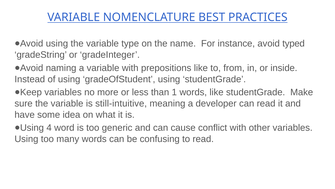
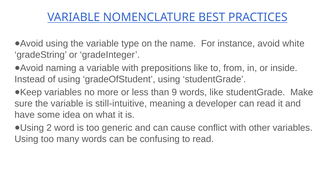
typed: typed -> white (293, 44)
1: 1 -> 9 (174, 92)
4: 4 -> 2 (49, 127)
